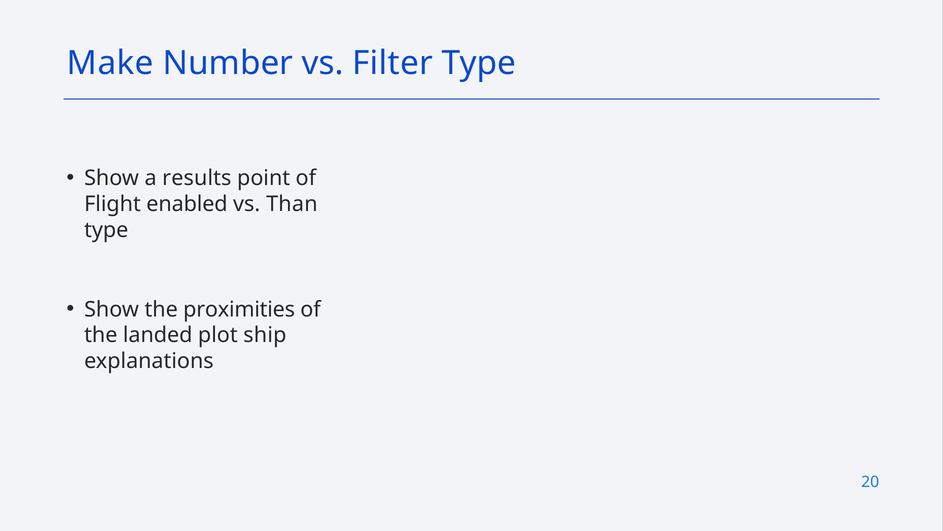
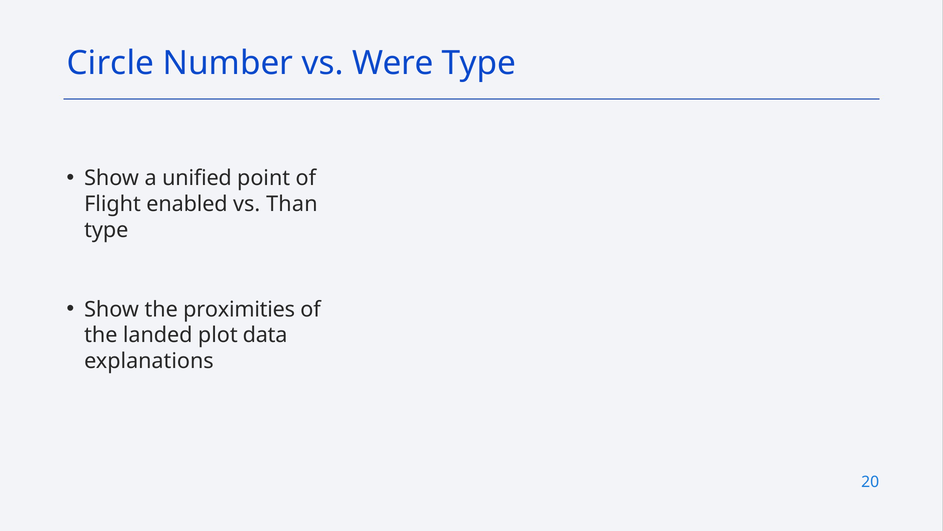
Make: Make -> Circle (110, 63)
Filter: Filter -> Were (393, 63)
results: results -> unified (197, 178)
ship: ship -> data (265, 335)
